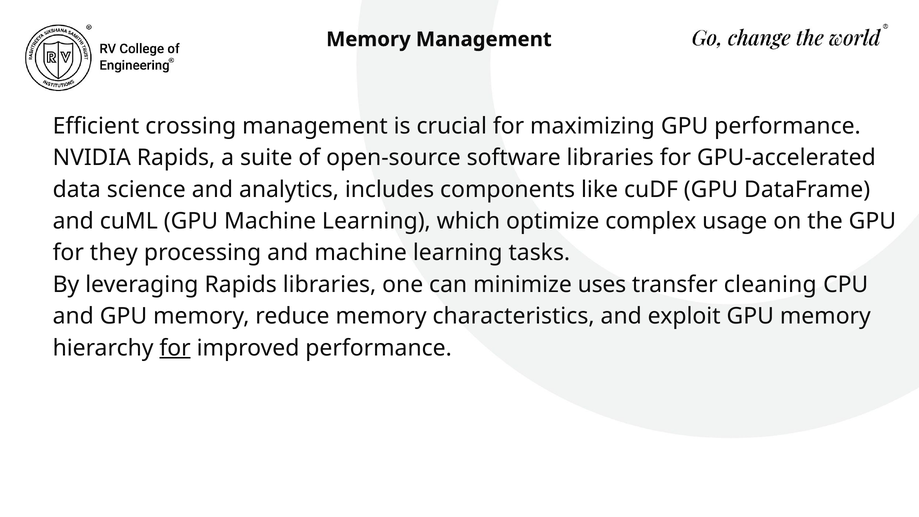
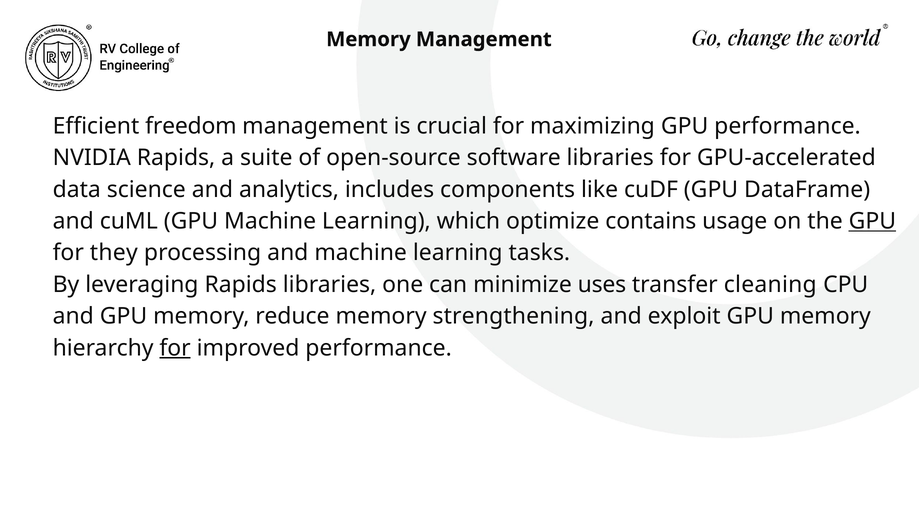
crossing: crossing -> freedom (191, 126)
complex: complex -> contains (651, 221)
GPU underline: none -> present (872, 221)
characteristics: characteristics -> strengthening (513, 316)
